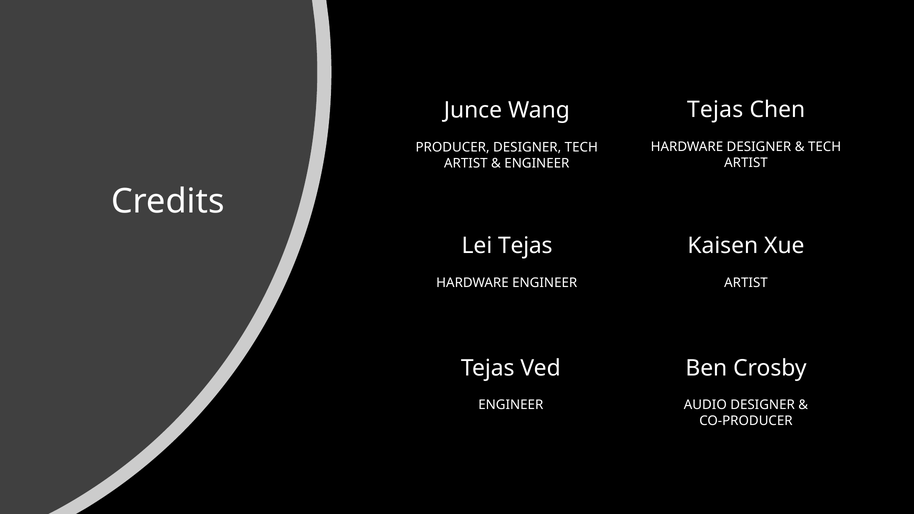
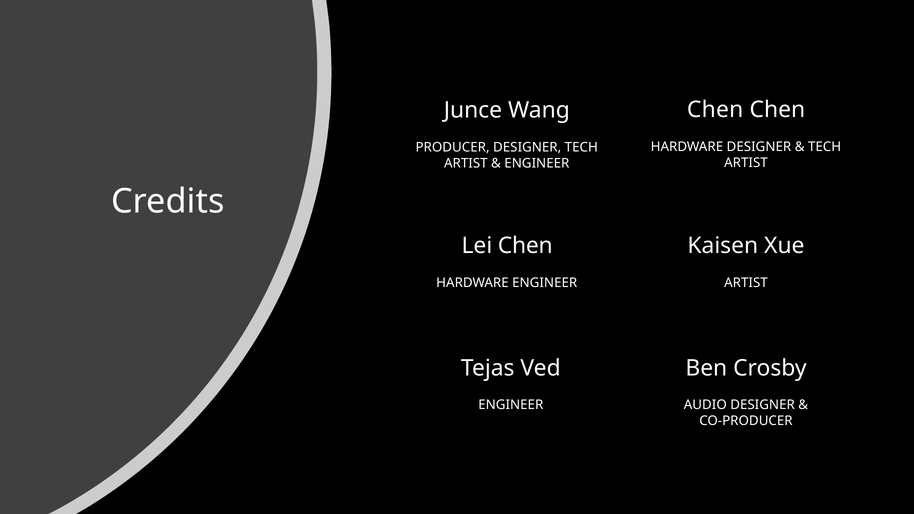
Tejas: Tejas -> Chen (715, 110)
Lei Tejas: Tejas -> Chen (525, 246)
